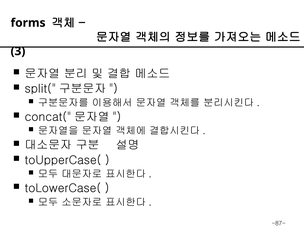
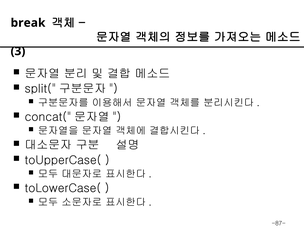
forms: forms -> break (28, 23)
